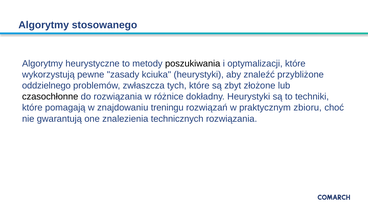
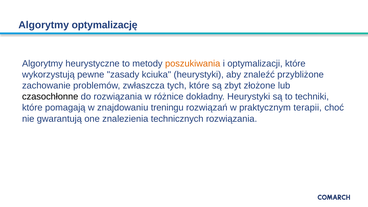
stosowanego: stosowanego -> optymalizację (105, 25)
poszukiwania colour: black -> orange (193, 64)
oddzielnego: oddzielnego -> zachowanie (46, 86)
zbioru: zbioru -> terapii (308, 108)
